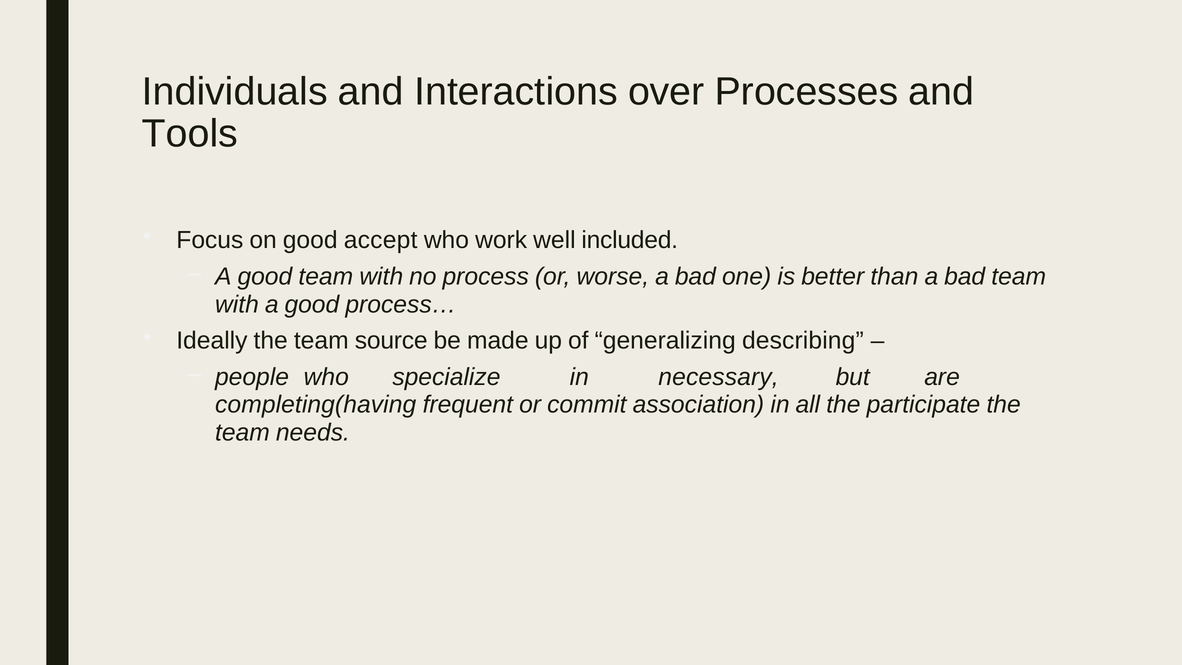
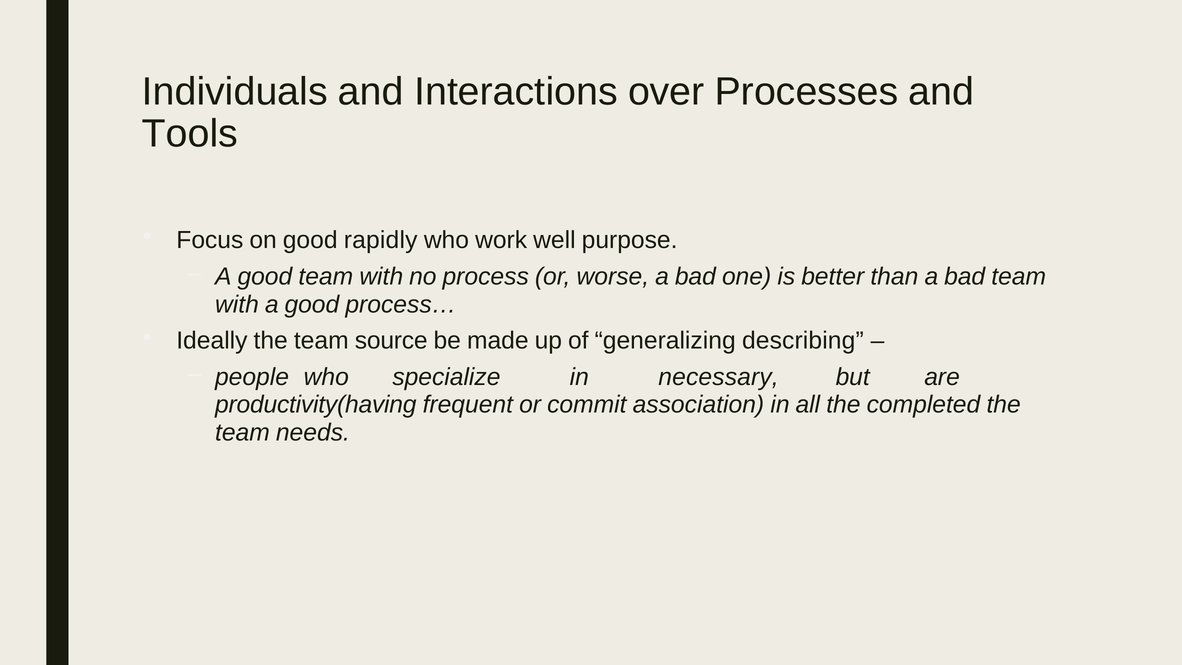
accept: accept -> rapidly (381, 240)
included: included -> purpose (630, 240)
completing(having: completing(having -> productivity(having (316, 405)
participate: participate -> completed (923, 405)
